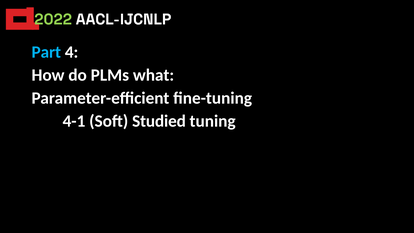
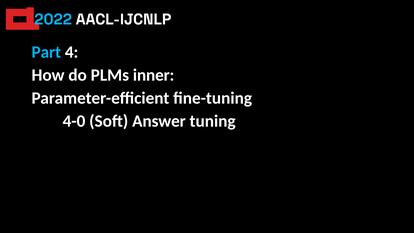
2022 colour: light green -> light blue (53, 19)
what: what -> inner (154, 75)
4-1: 4-1 -> 4-0 (74, 121)
Studied: Studied -> Answer (159, 121)
